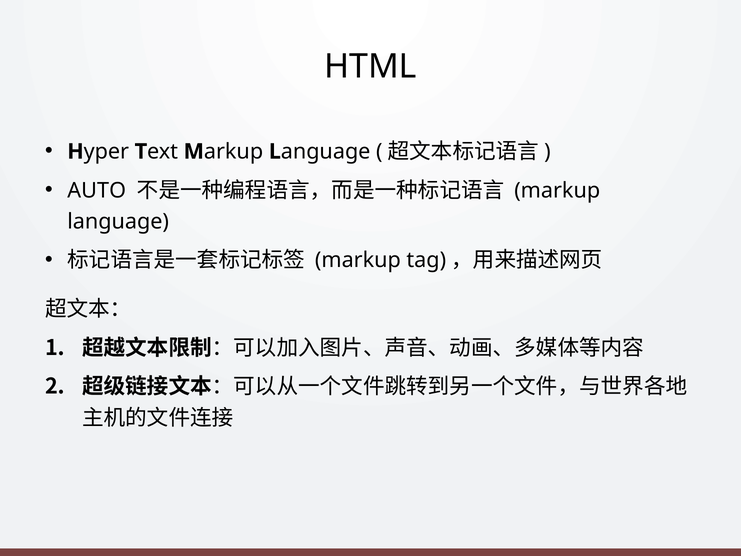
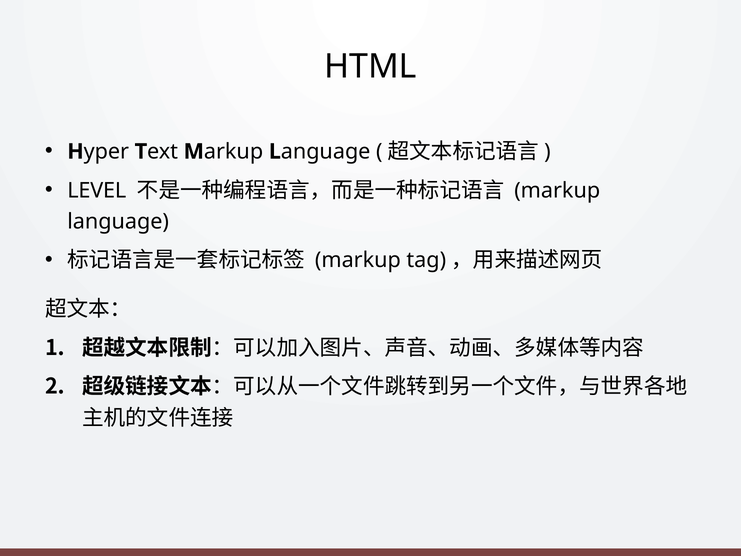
AUTO: AUTO -> LEVEL (97, 190)
